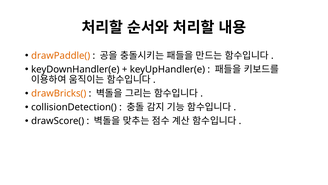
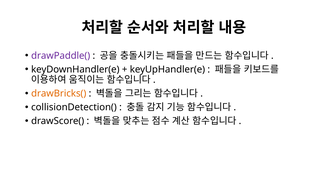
drawPaddle( colour: orange -> purple (61, 55)
